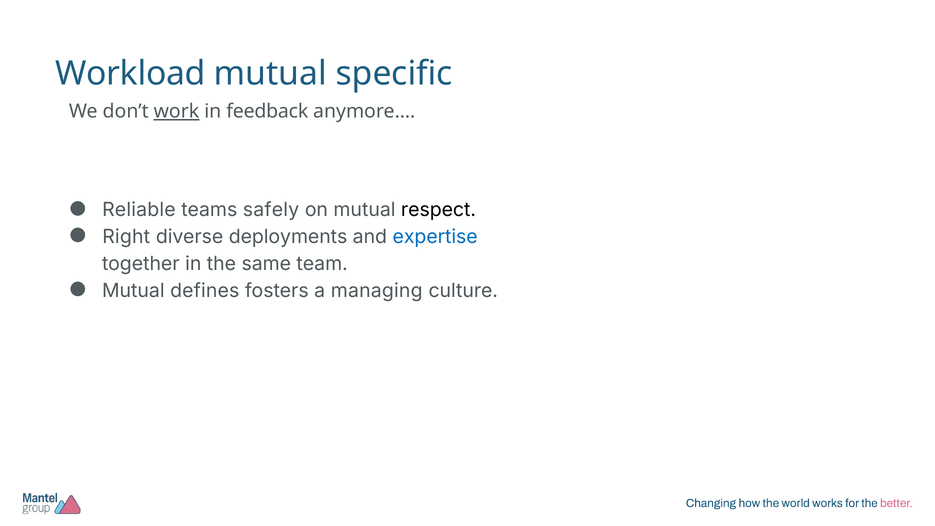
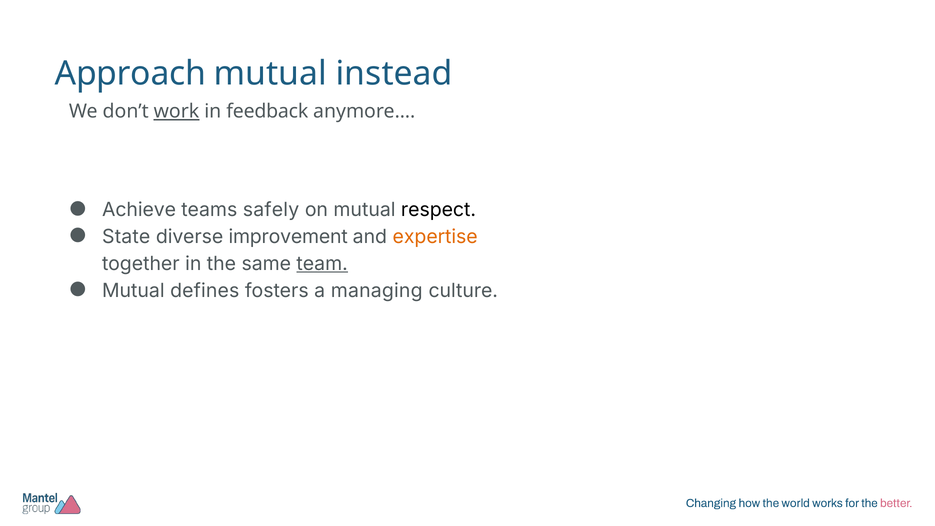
Workload: Workload -> Approach (130, 73)
specific: specific -> instead (394, 73)
Reliable: Reliable -> Achieve (139, 210)
Right: Right -> State (126, 237)
deployments: deployments -> improvement (288, 237)
expertise colour: blue -> orange (435, 237)
team underline: none -> present (322, 264)
